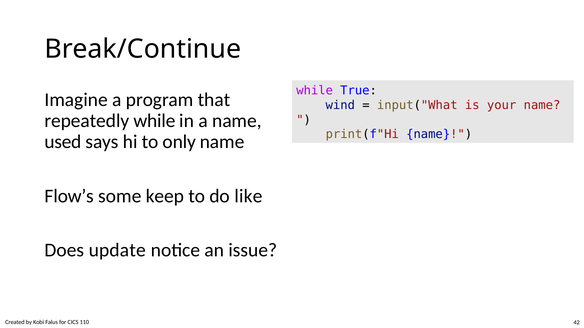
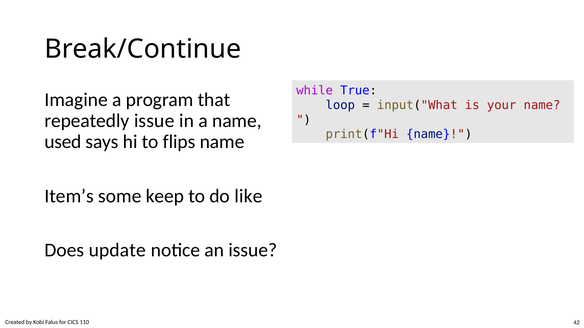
wind: wind -> loop (340, 105)
repeatedly while: while -> issue (154, 121)
only: only -> flips (179, 142)
Flow’s: Flow’s -> Item’s (69, 196)
